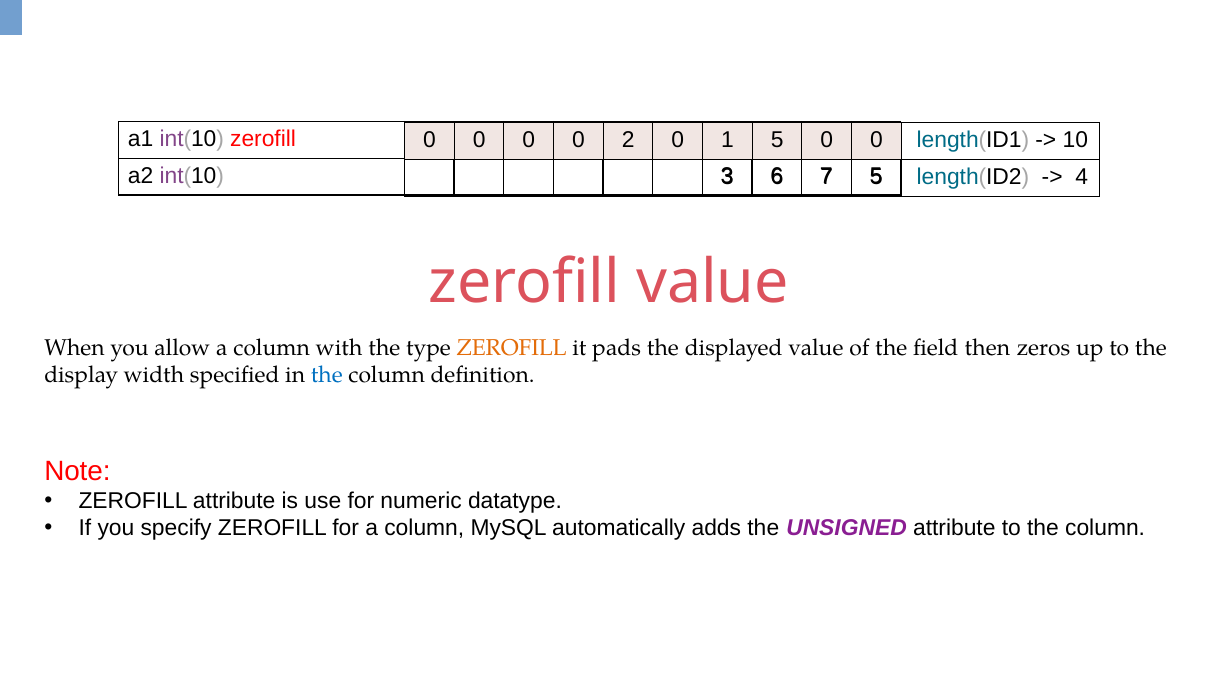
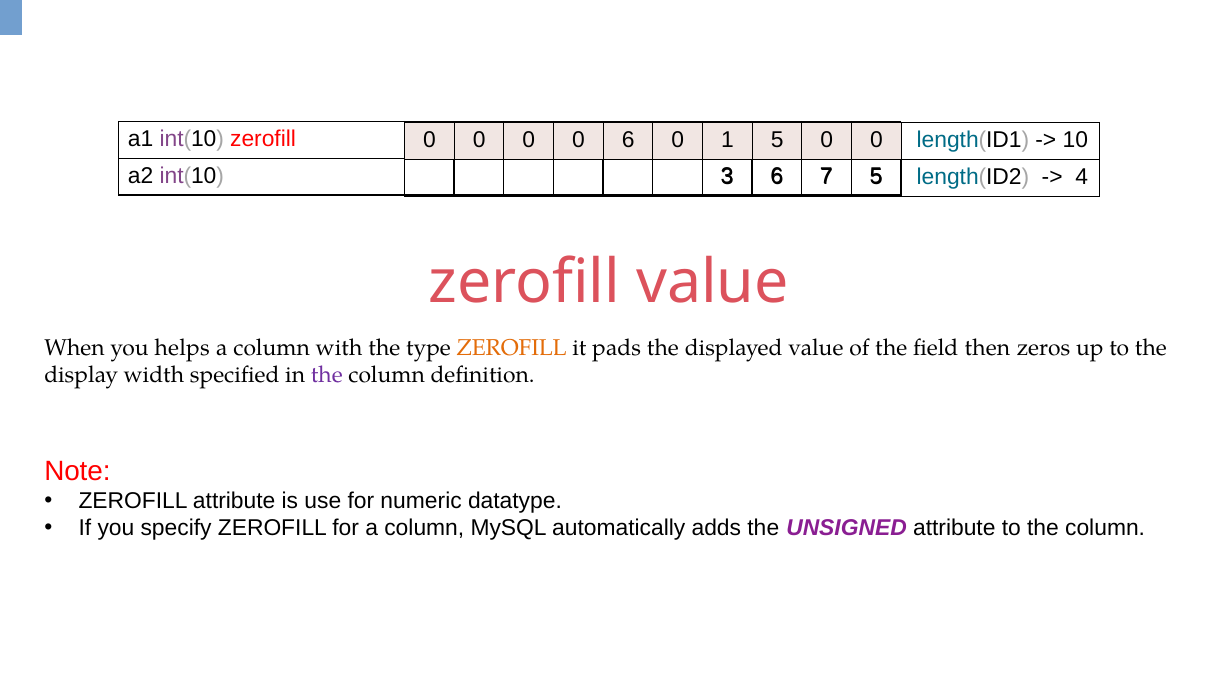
0 2: 2 -> 6 (628, 140)
allow: allow -> helps (182, 348)
the colour: blue -> purple (327, 375)
